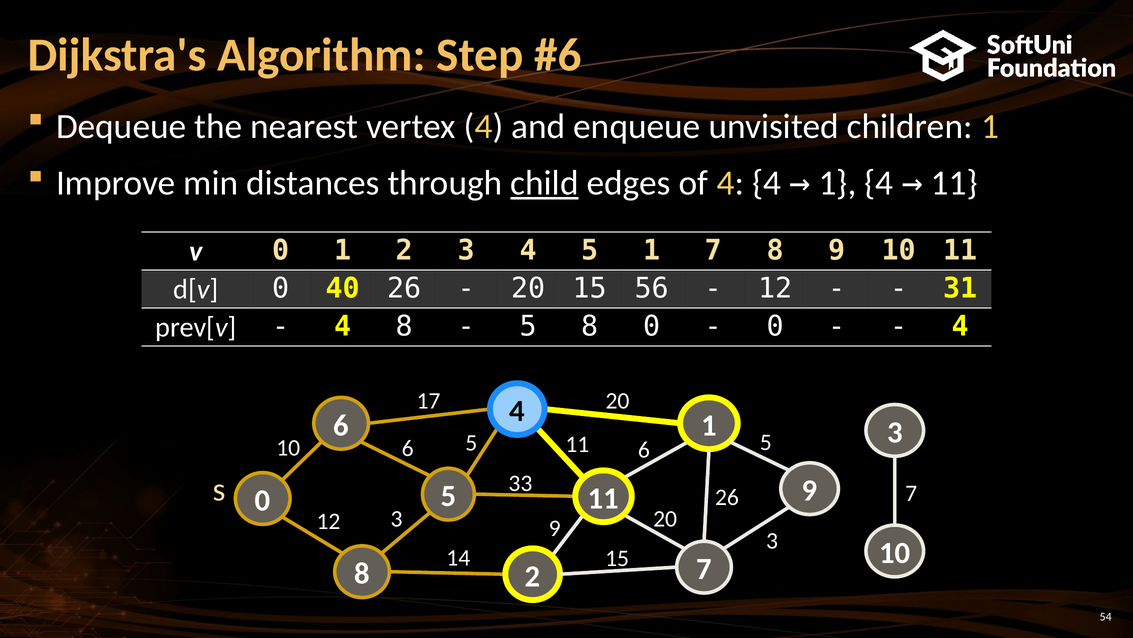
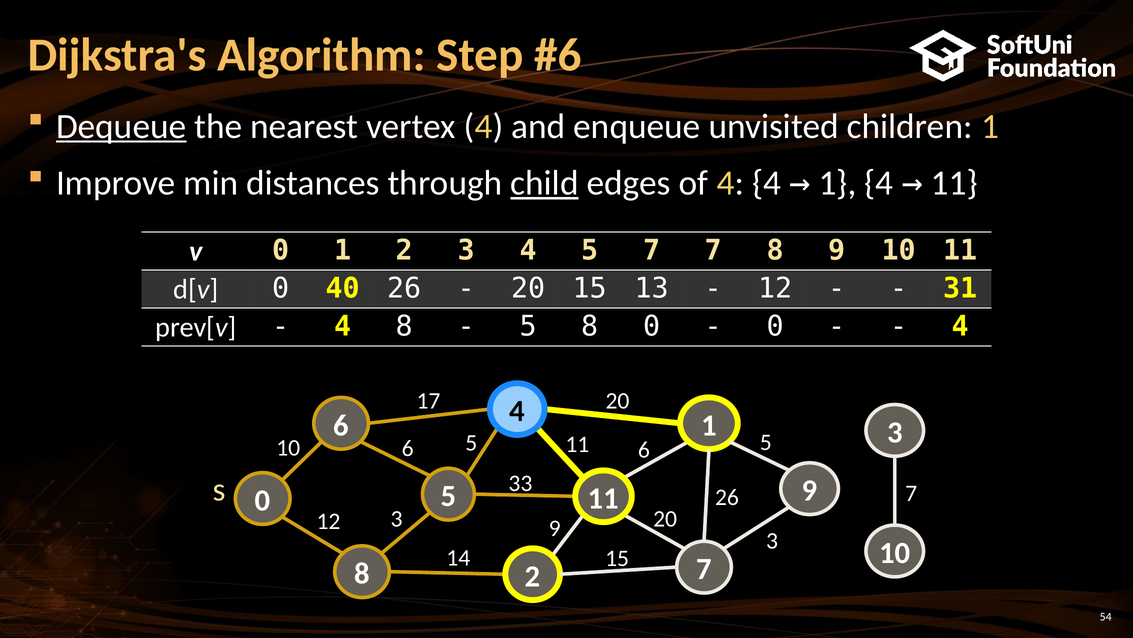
Dequeue underline: none -> present (121, 126)
5 1: 1 -> 7 (652, 250)
56: 56 -> 13 (652, 288)
